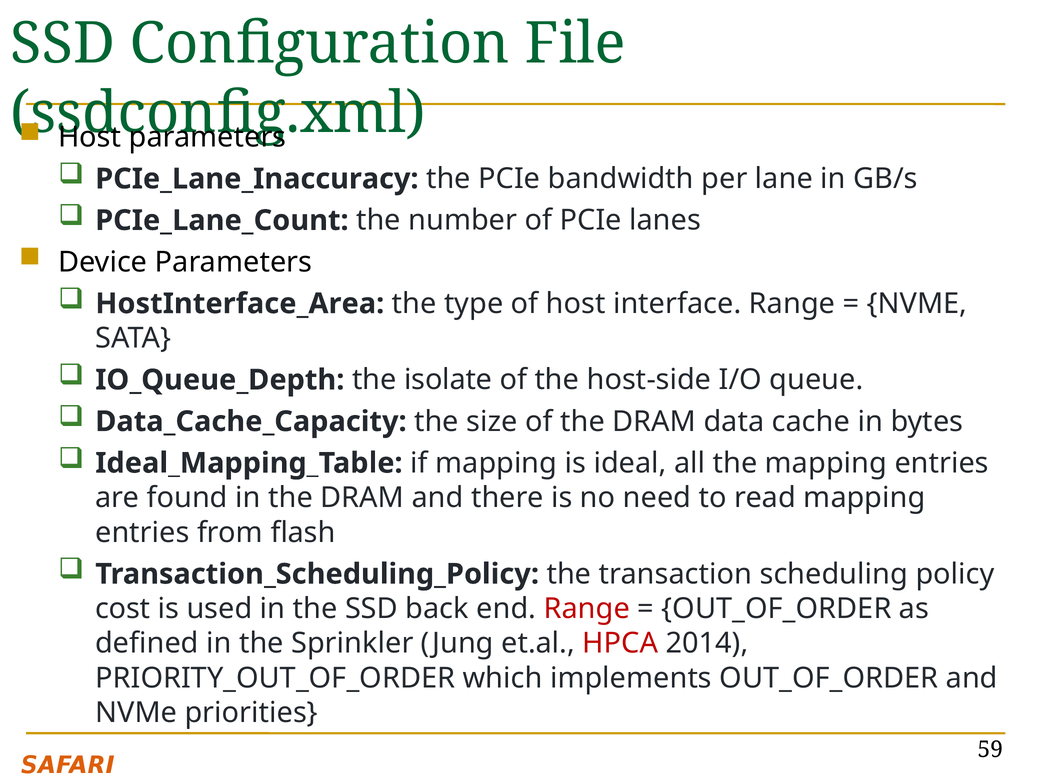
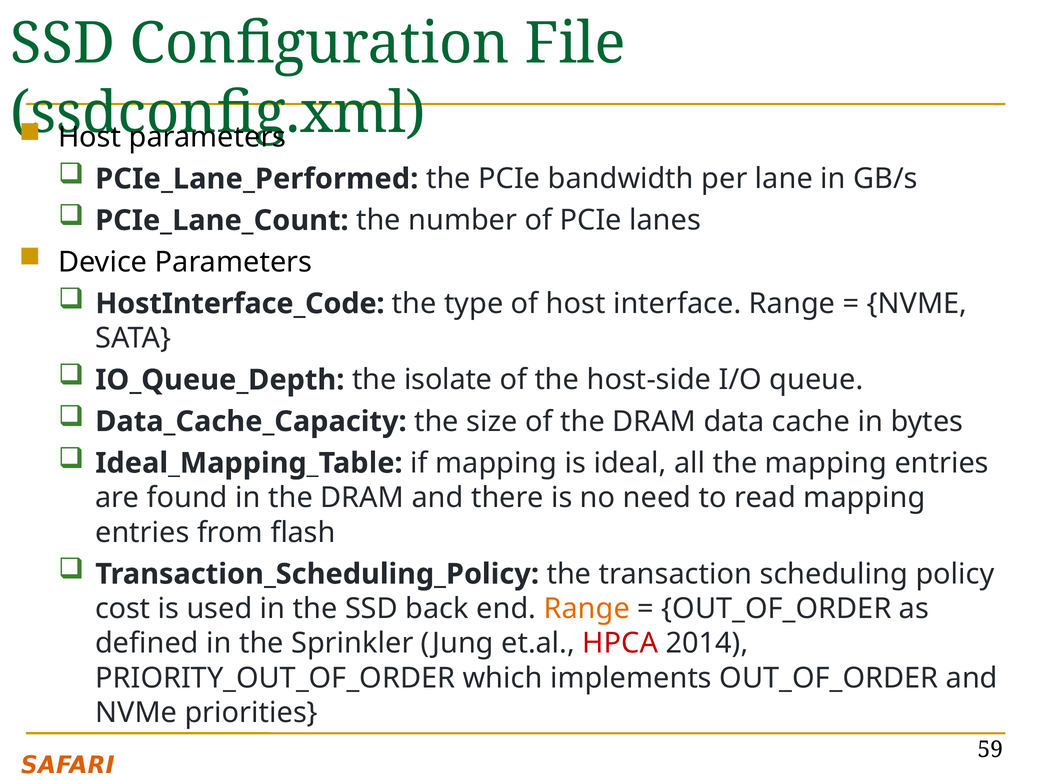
PCIe_Lane_Inaccuracy: PCIe_Lane_Inaccuracy -> PCIe_Lane_Performed (257, 179)
HostInterface_Area: HostInterface_Area -> HostInterface_Code (240, 304)
Range colour: red -> orange (587, 609)
